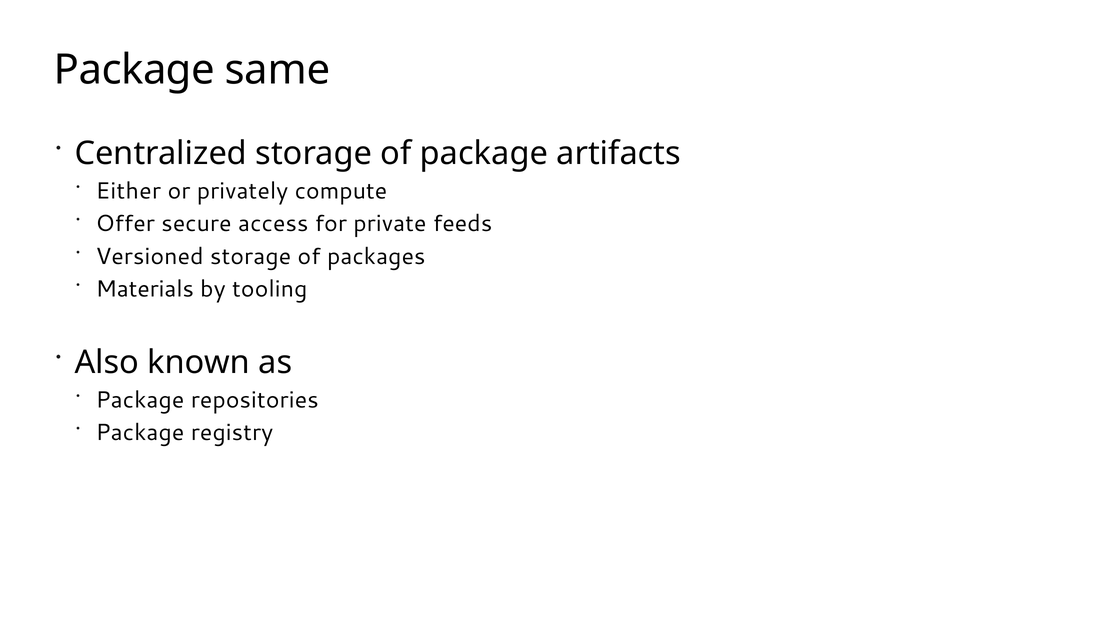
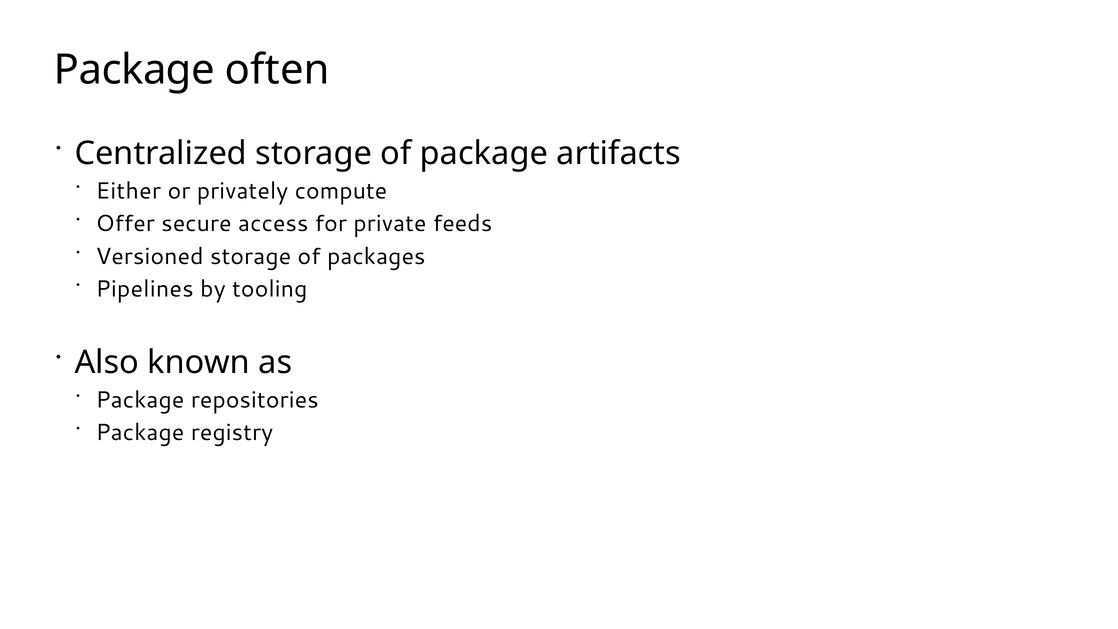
same: same -> often (277, 70)
Materials: Materials -> Pipelines (145, 289)
